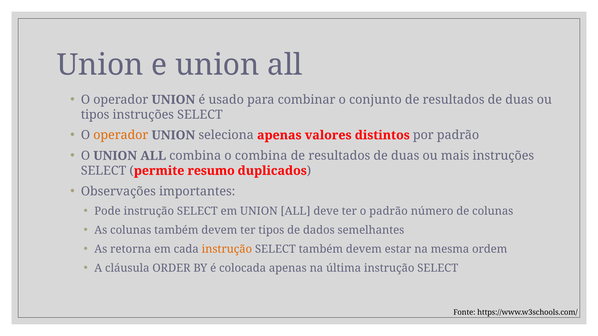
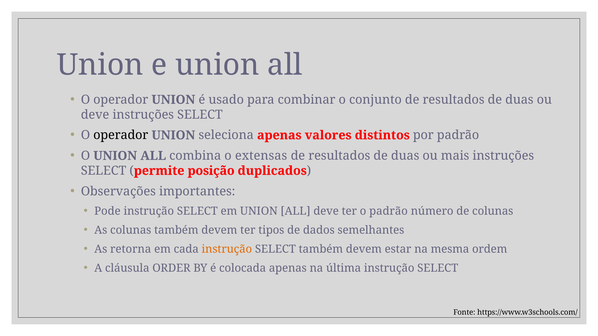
tipos: tipos -> deve (95, 115)
operador colour: orange -> black (121, 135)
o combina: combina -> extensas (261, 156)
resumo: resumo -> posição (211, 171)
